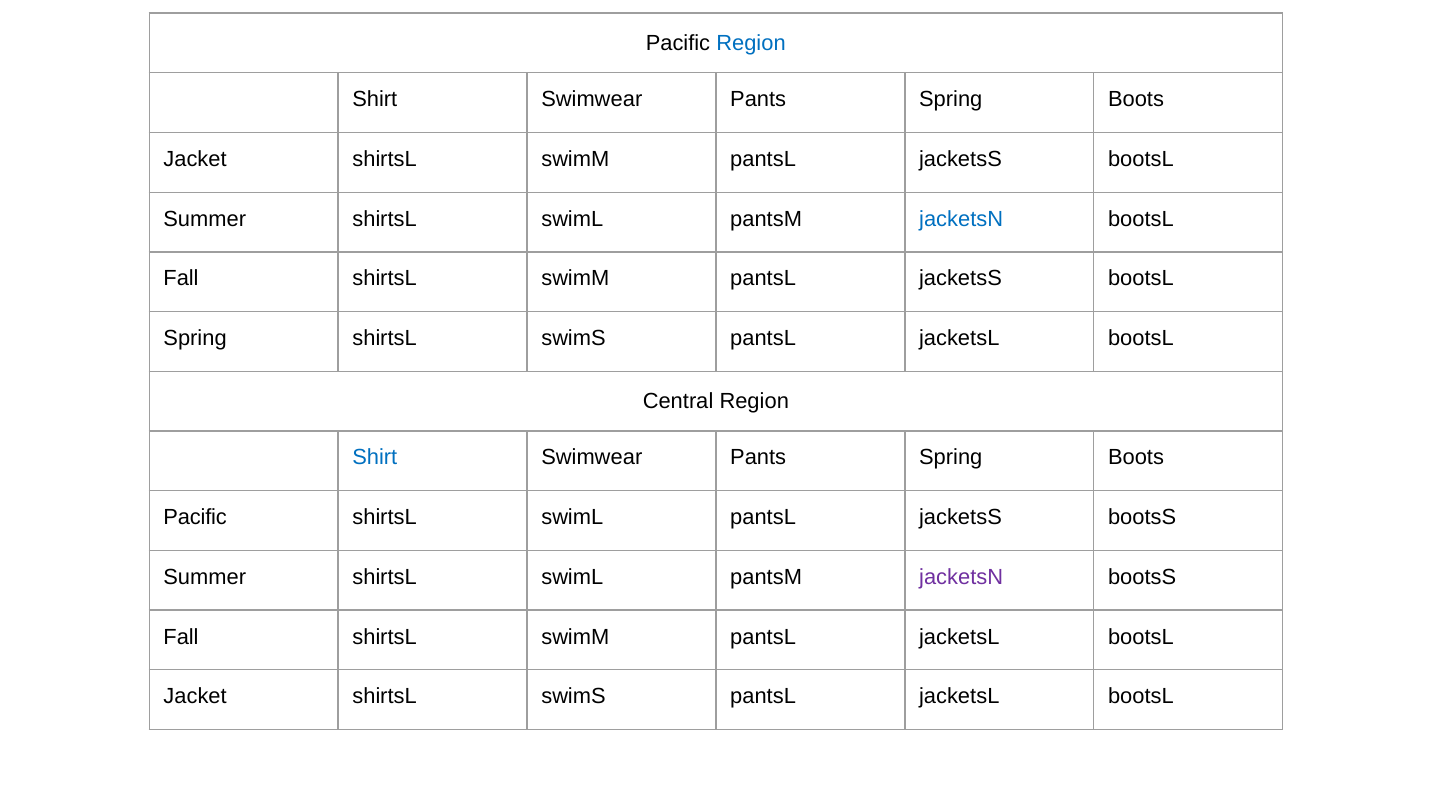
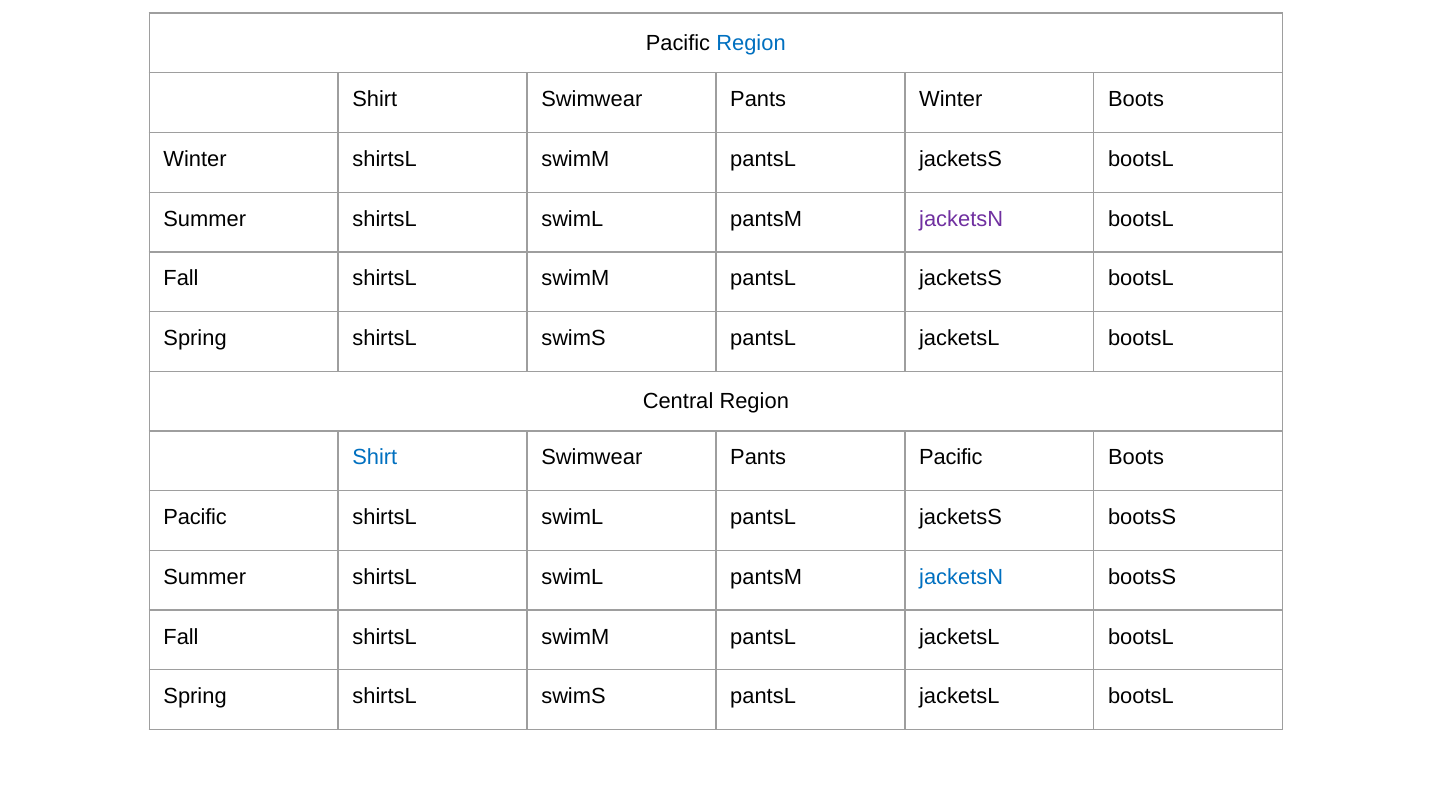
Spring: Spring -> Winter (951, 100)
Jacket: Jacket -> Winter (195, 159)
jacketsN colour: blue -> purple (961, 219)
Spring: Spring -> Pacific (951, 458)
jacketsN colour: purple -> blue (961, 577)
Jacket: Jacket -> Spring (195, 696)
